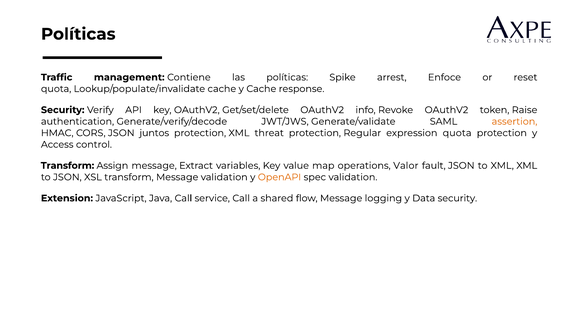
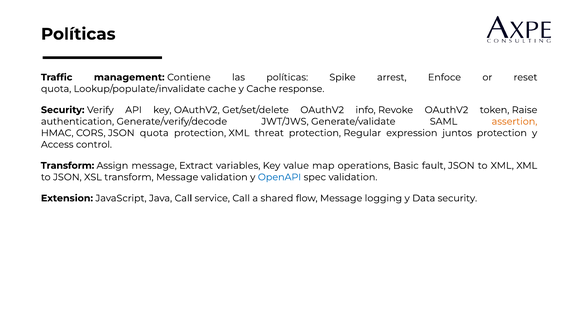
JSON juntos: juntos -> quota (154, 133)
expression quota: quota -> juntos (457, 133)
Valor: Valor -> Basic (406, 165)
OpenAPI colour: orange -> blue (280, 177)
